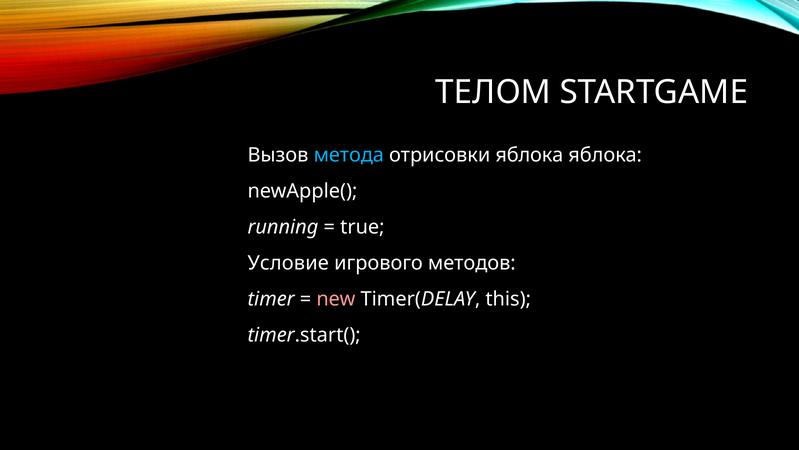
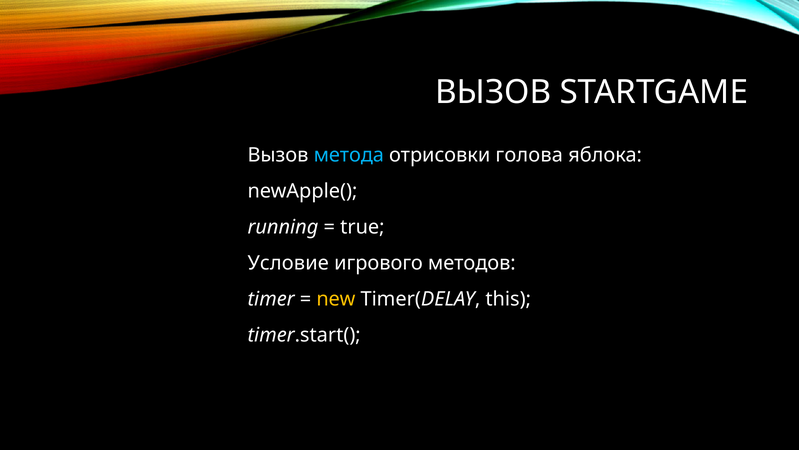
ТЕЛОМ: ТЕЛОМ -> ВЫЗОВ (493, 92)
отрисовки яблока: яблока -> голова (529, 155)
new colour: pink -> yellow (336, 299)
